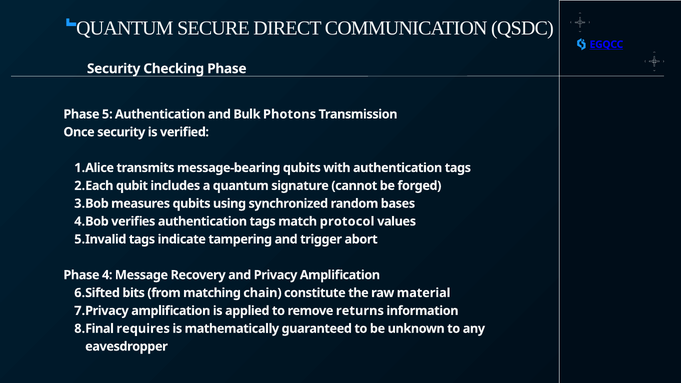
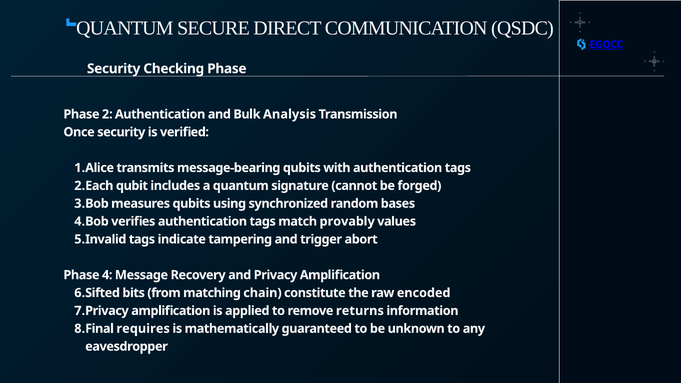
5: 5 -> 2 (107, 114)
Photons: Photons -> Analysis (290, 114)
protocol: protocol -> provably (347, 221)
material: material -> encoded (424, 293)
